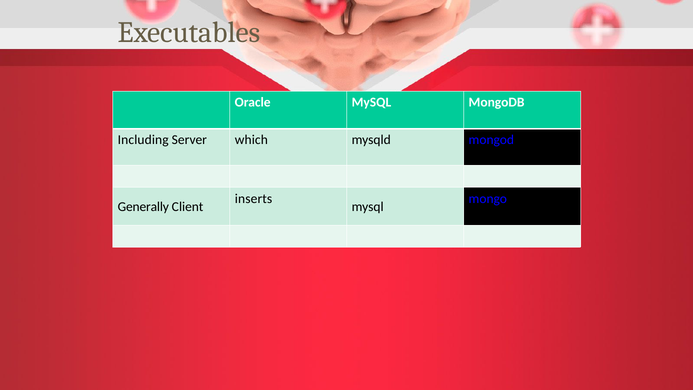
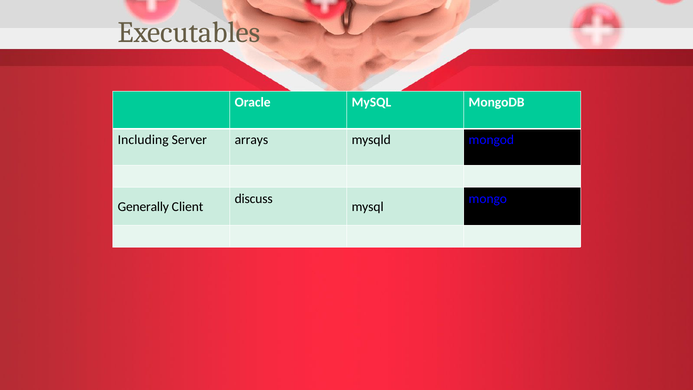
which: which -> arrays (251, 140)
inserts: inserts -> discuss (254, 198)
